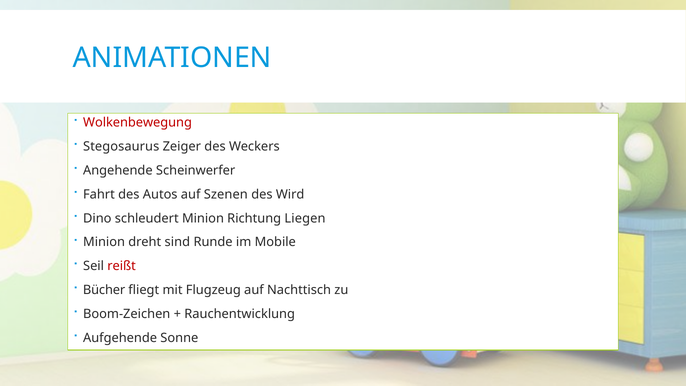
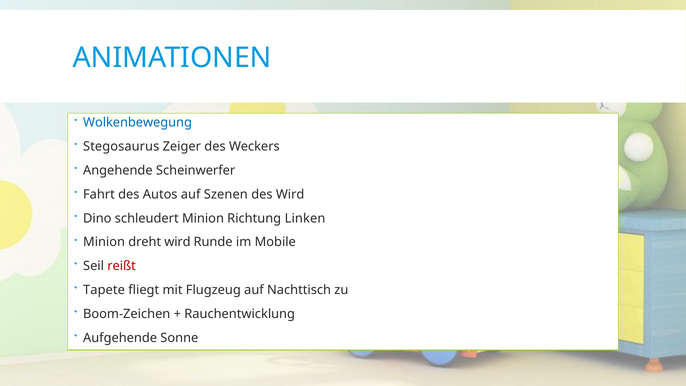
Wolkenbewegung colour: red -> blue (138, 123)
Liegen: Liegen -> Linken (305, 218)
dreht sind: sind -> wird (177, 242)
Bücher: Bücher -> Tapete (104, 290)
